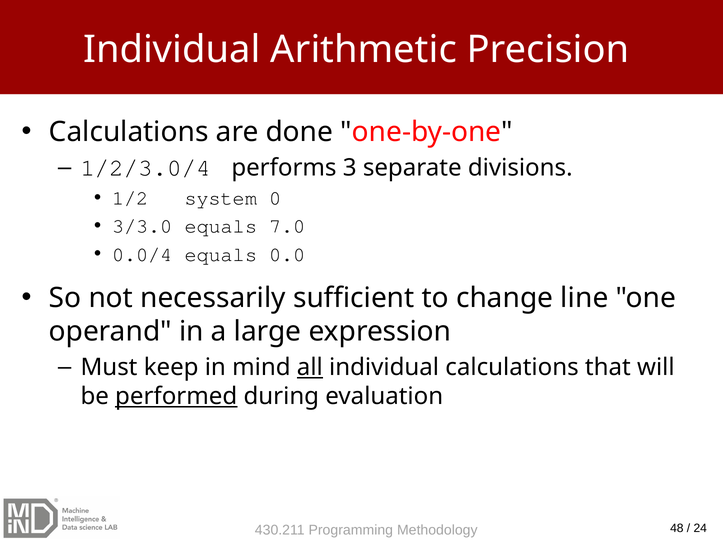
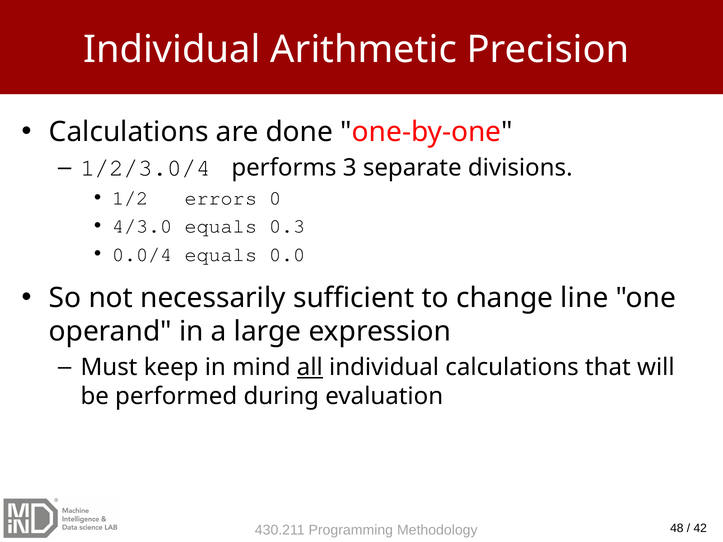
system: system -> errors (221, 198)
3/3.0: 3/3.0 -> 4/3.0 (142, 226)
7.0: 7.0 -> 0.3 (287, 226)
performed underline: present -> none (176, 397)
24: 24 -> 42 (700, 528)
